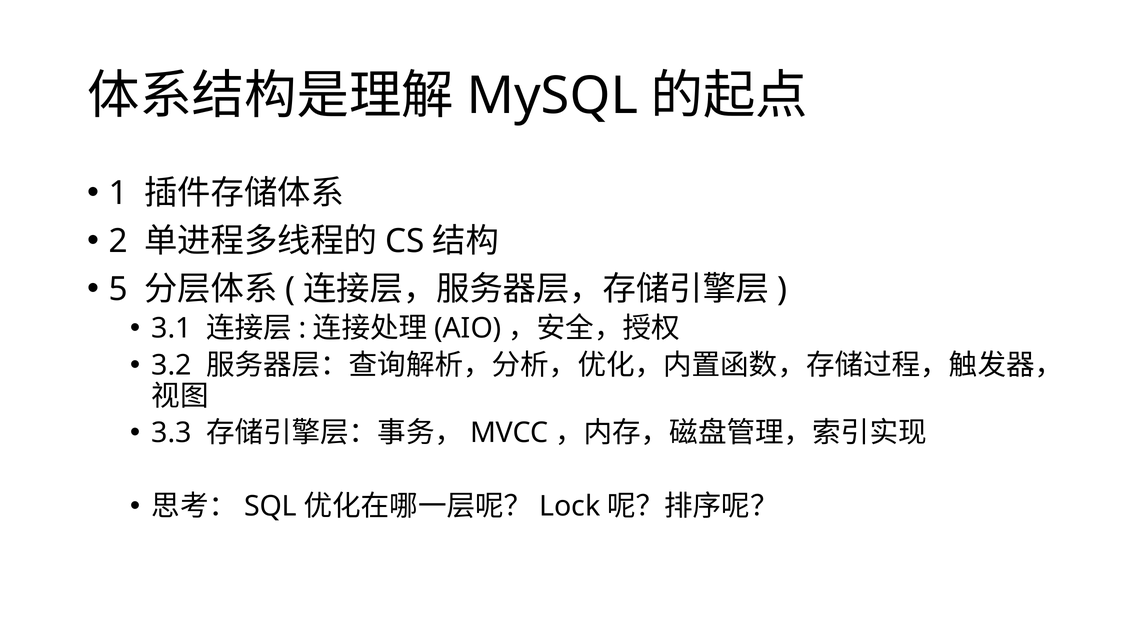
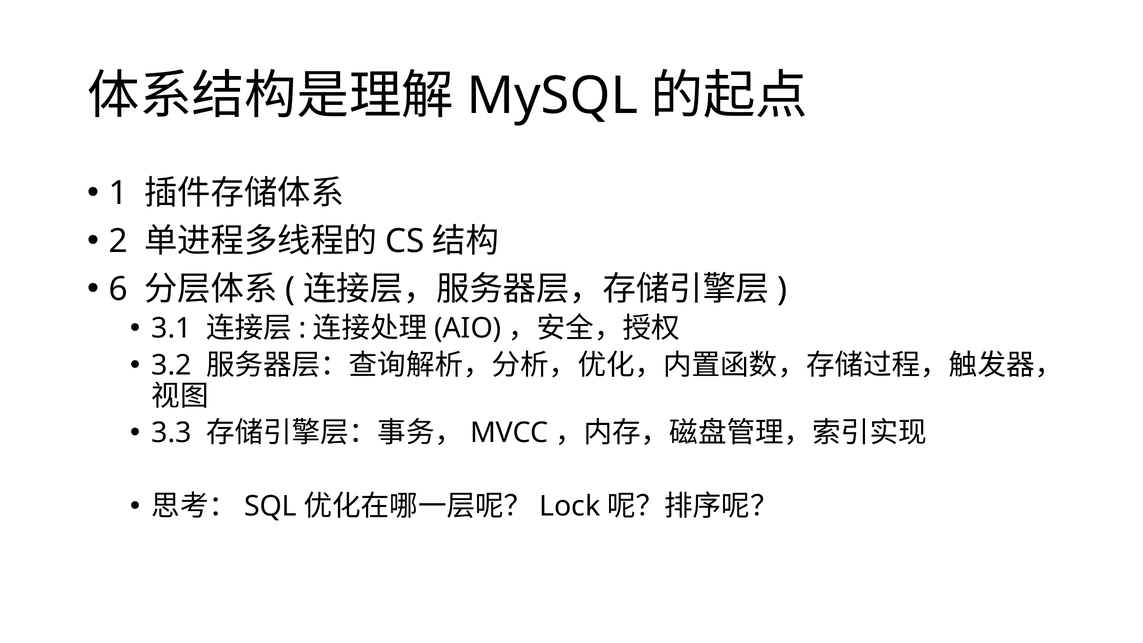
5: 5 -> 6 (118, 289)
